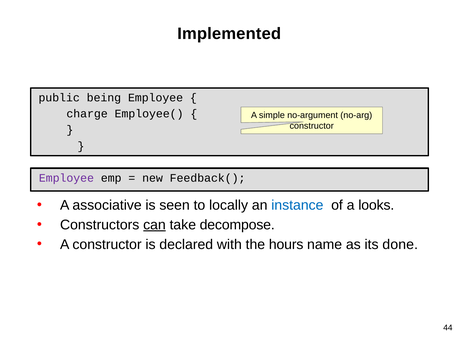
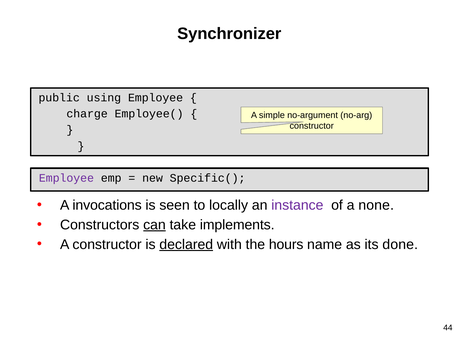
Implemented: Implemented -> Synchronizer (229, 34)
being: being -> using (104, 98)
Feedback(: Feedback( -> Specific( (208, 178)
associative: associative -> invocations (107, 205)
instance colour: blue -> purple (297, 205)
looks: looks -> none (376, 205)
decompose: decompose -> implements (237, 225)
declared underline: none -> present (186, 245)
